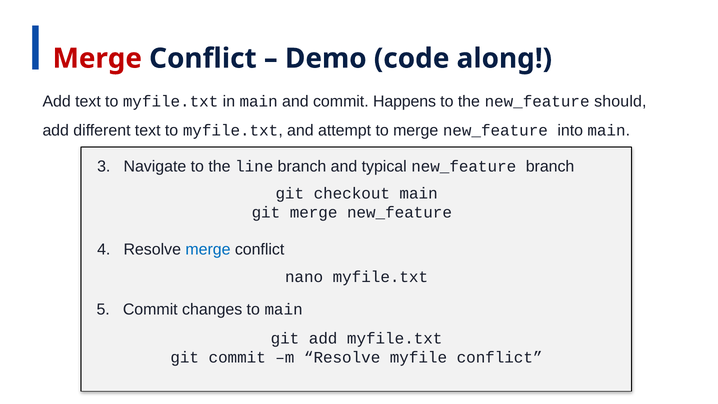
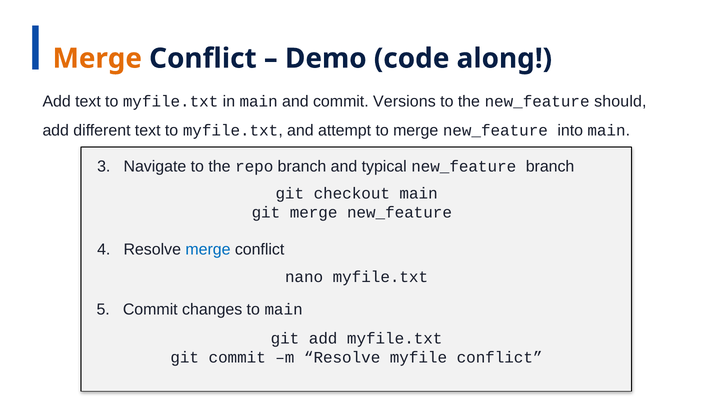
Merge colour: red -> orange (97, 58)
Happens: Happens -> Versions (404, 102)
line: line -> repo (254, 166)
